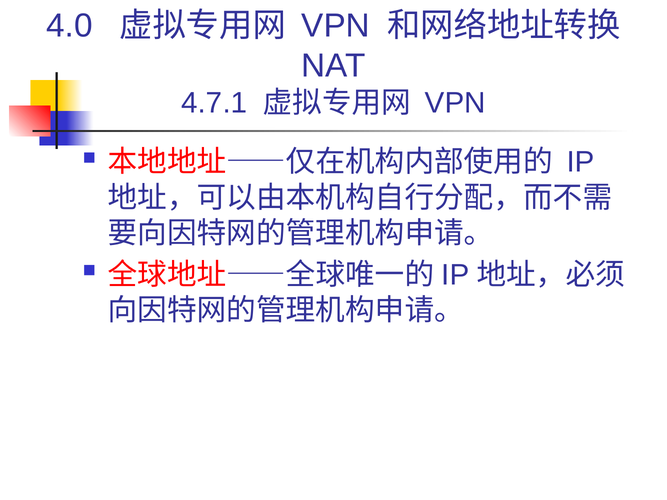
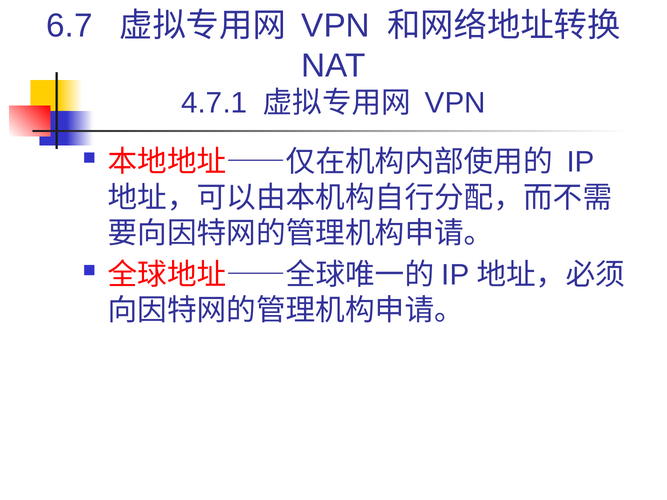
4.0: 4.0 -> 6.7 (70, 26)
